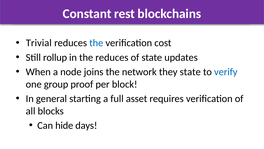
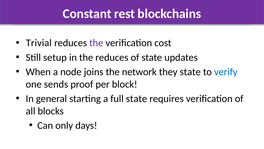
the colour: blue -> purple (96, 43)
rollup: rollup -> setup (55, 57)
group: group -> sends (56, 84)
full asset: asset -> state (137, 98)
hide: hide -> only (64, 125)
